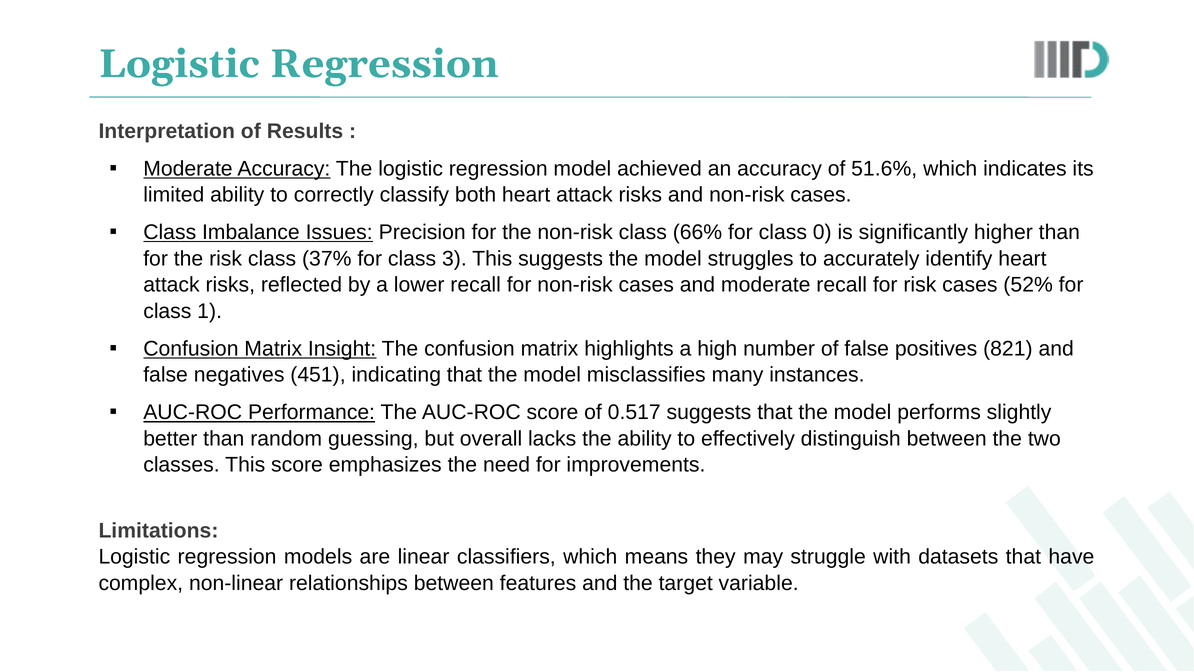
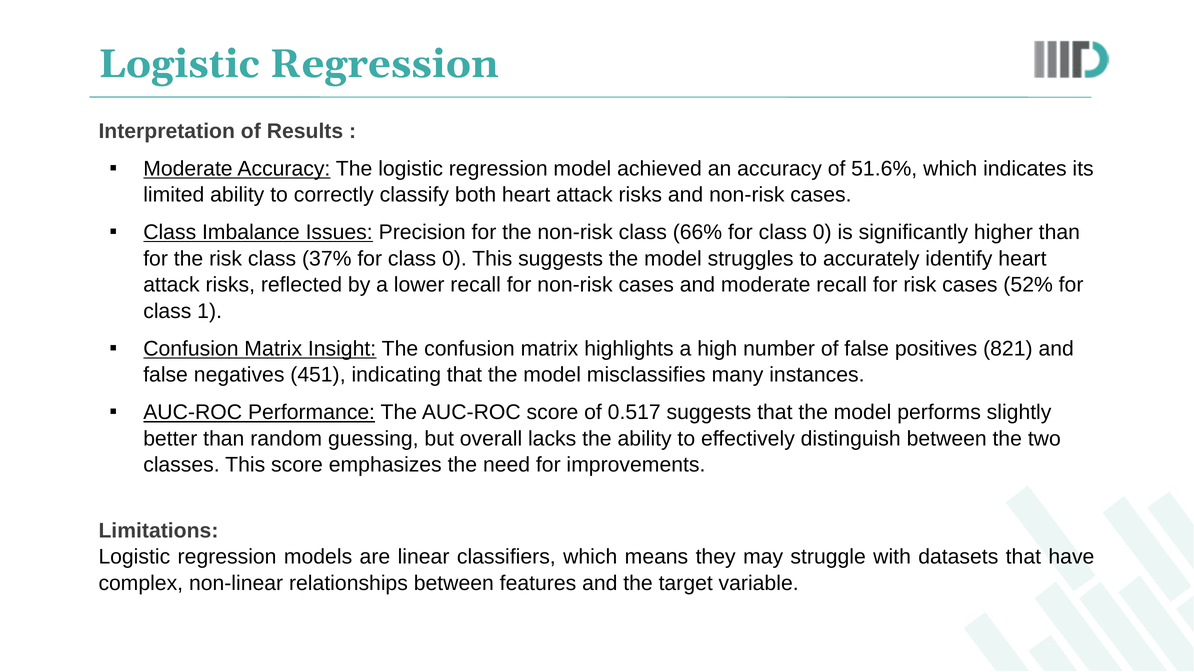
37% for class 3: 3 -> 0 (454, 258)
